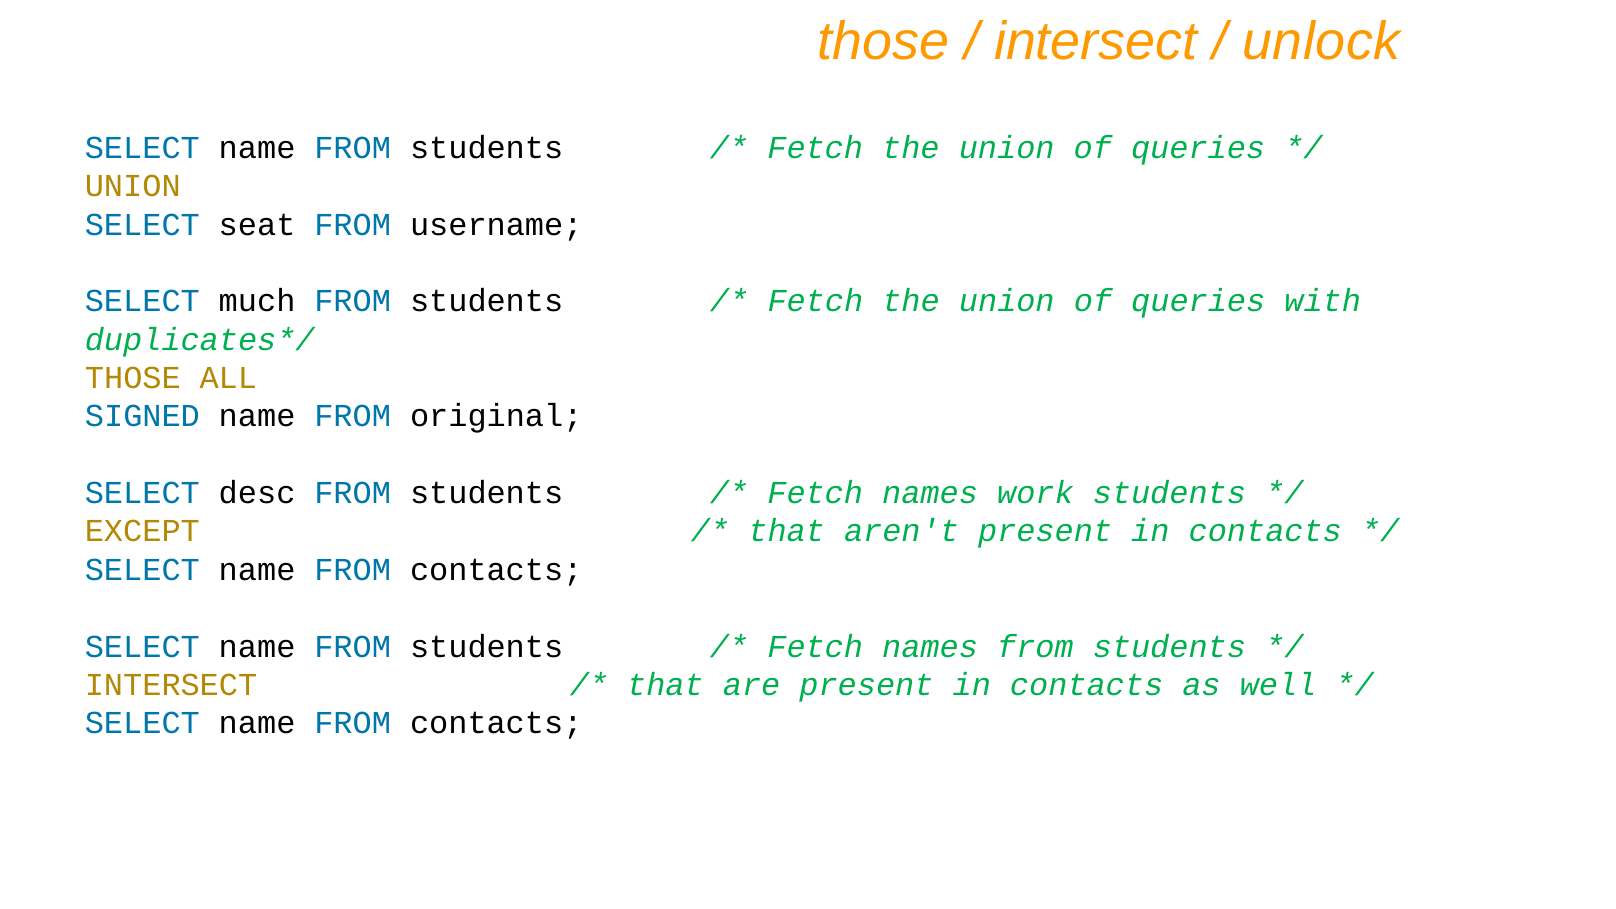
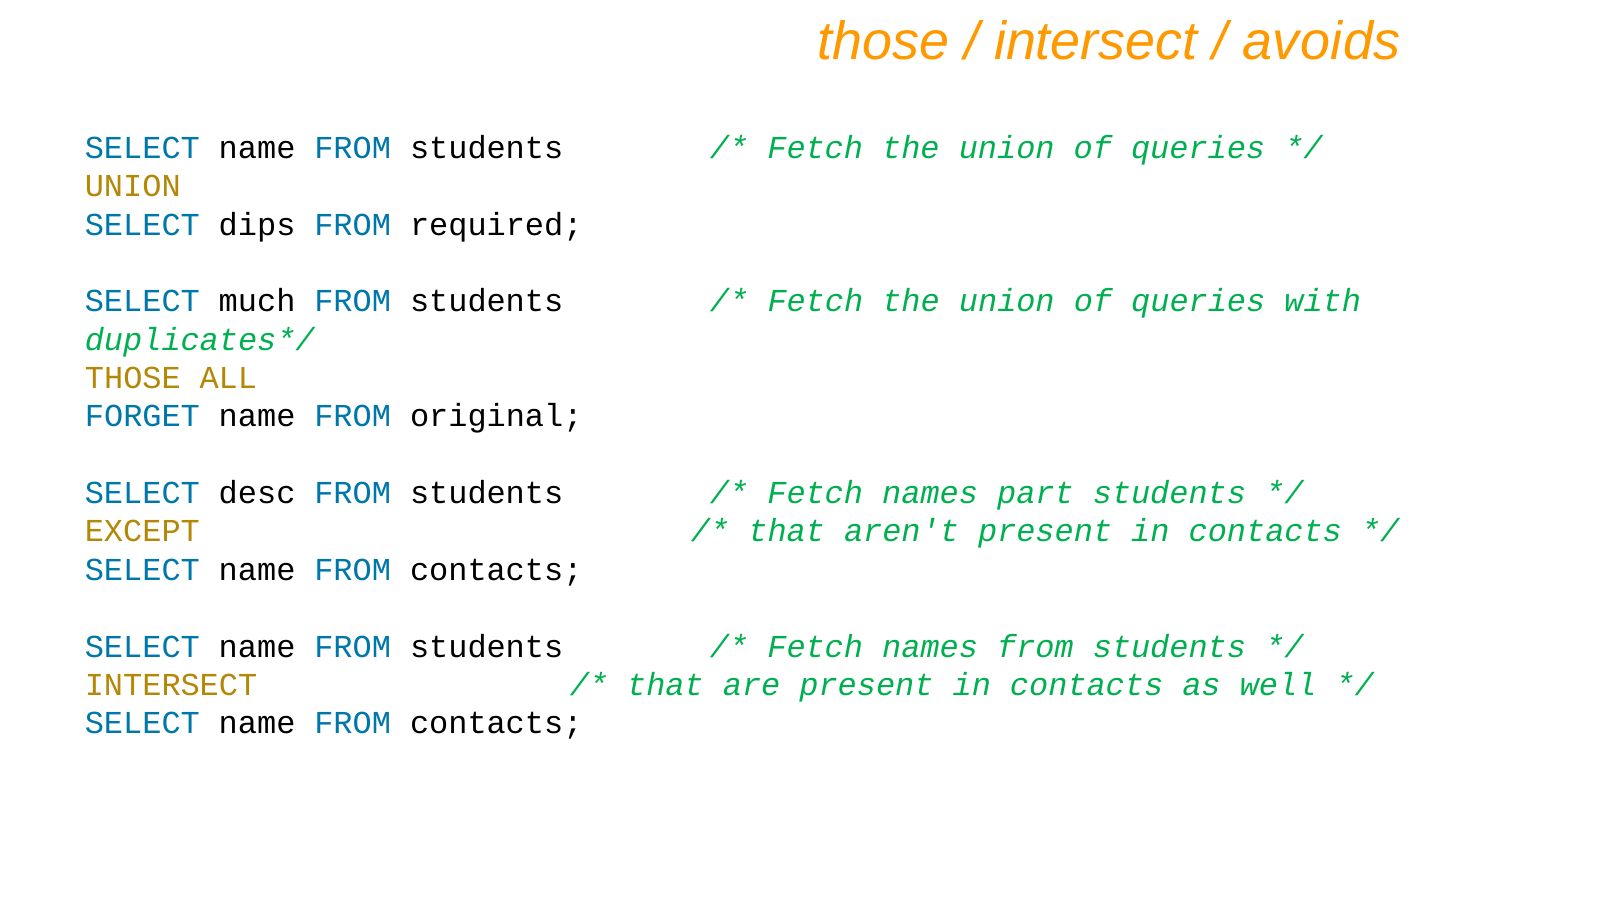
unlock: unlock -> avoids (1322, 42)
seat: seat -> dips (257, 224)
username: username -> required (496, 224)
SIGNED: SIGNED -> FORGET (142, 416)
work: work -> part (1035, 493)
